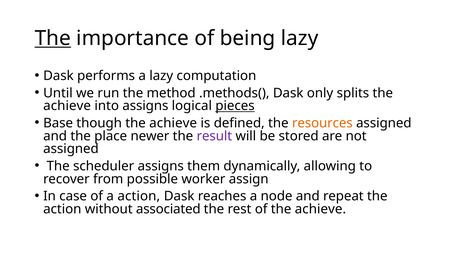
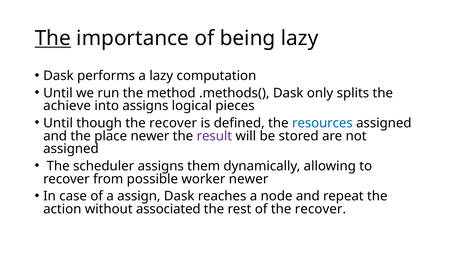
pieces underline: present -> none (235, 106)
Base: Base -> Until (58, 123)
though the achieve: achieve -> recover (173, 123)
resources colour: orange -> blue (322, 123)
worker assign: assign -> newer (249, 179)
a action: action -> assign (139, 196)
of the achieve: achieve -> recover (320, 209)
